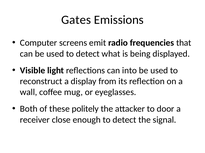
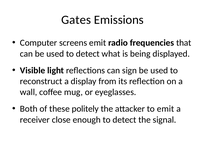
into: into -> sign (130, 71)
to door: door -> emit (166, 109)
